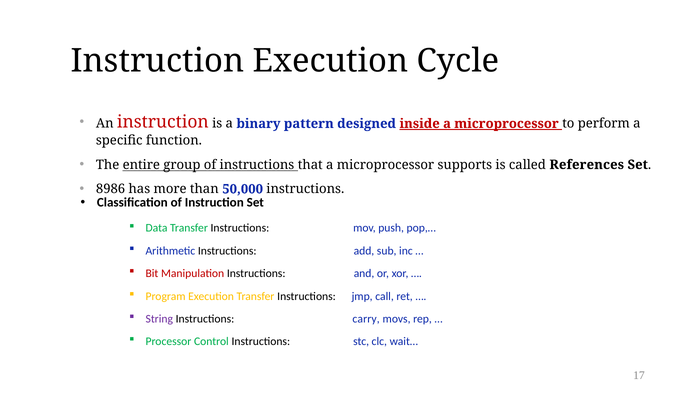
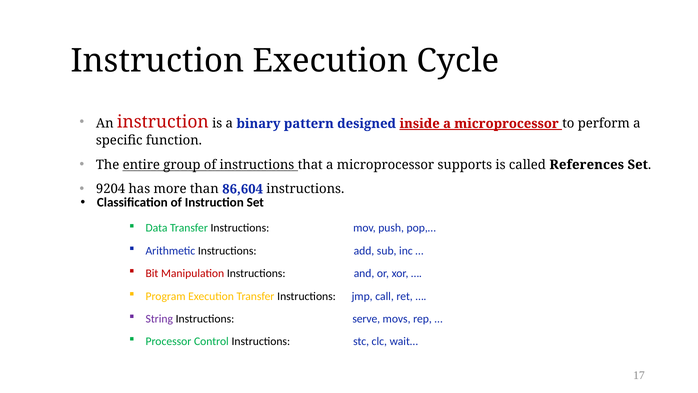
8986: 8986 -> 9204 (111, 189)
50,000: 50,000 -> 86,604 (243, 189)
carry: carry -> serve (366, 319)
